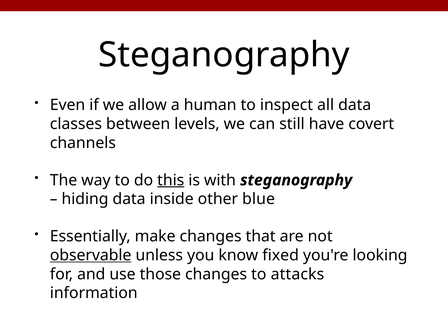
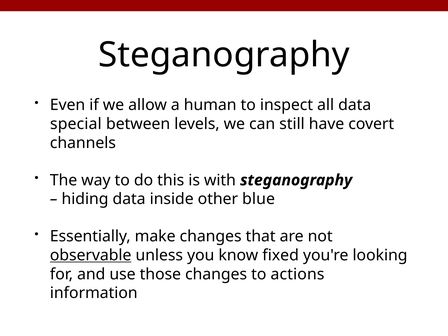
classes: classes -> special (76, 124)
this underline: present -> none (171, 180)
attacks: attacks -> actions (297, 274)
